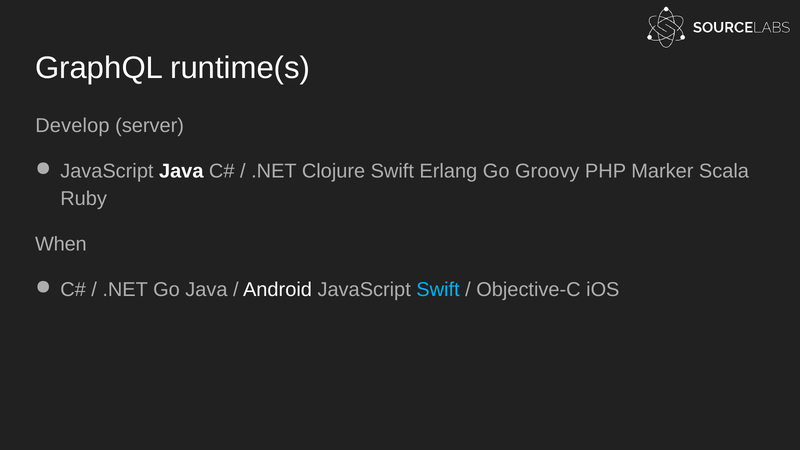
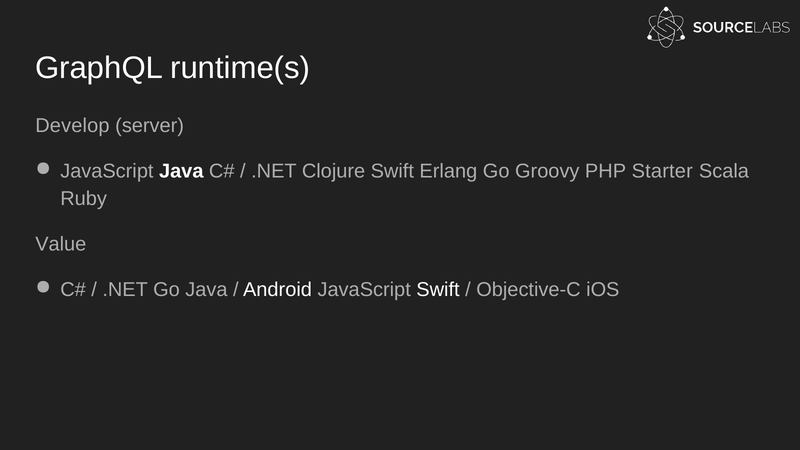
Marker: Marker -> Starter (662, 171)
When: When -> Value (61, 244)
Swift colour: light blue -> white (438, 289)
